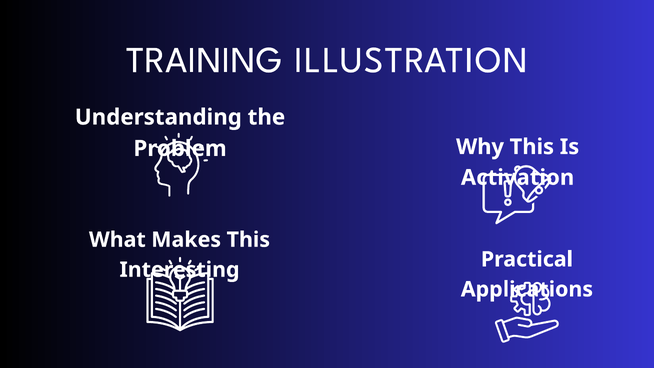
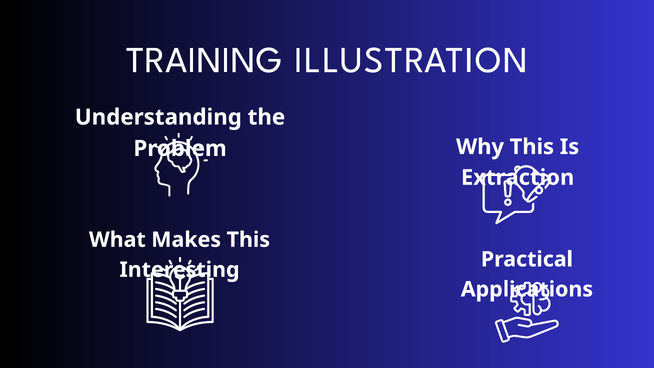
Activation: Activation -> Extraction (518, 177)
